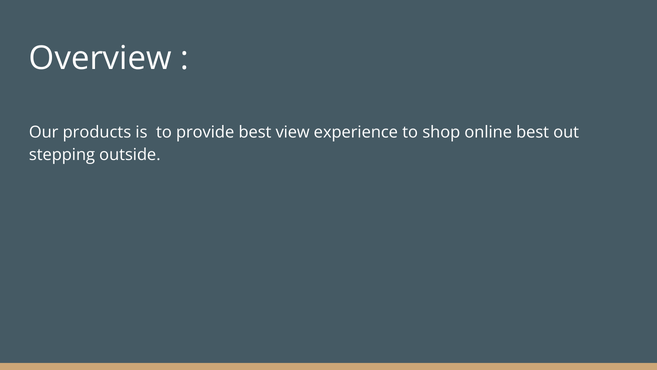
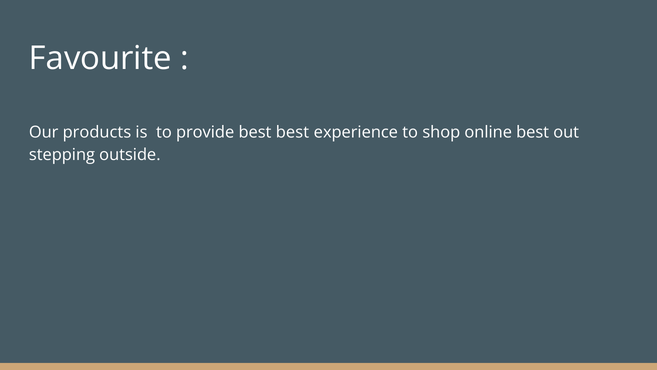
Overview: Overview -> Favourite (100, 58)
best view: view -> best (292, 132)
